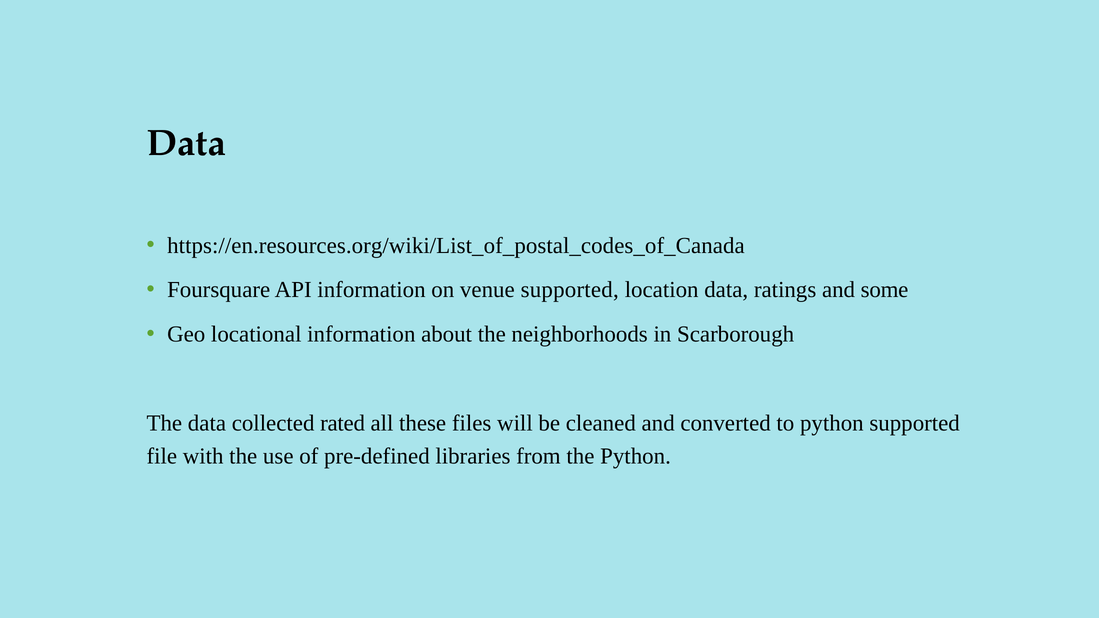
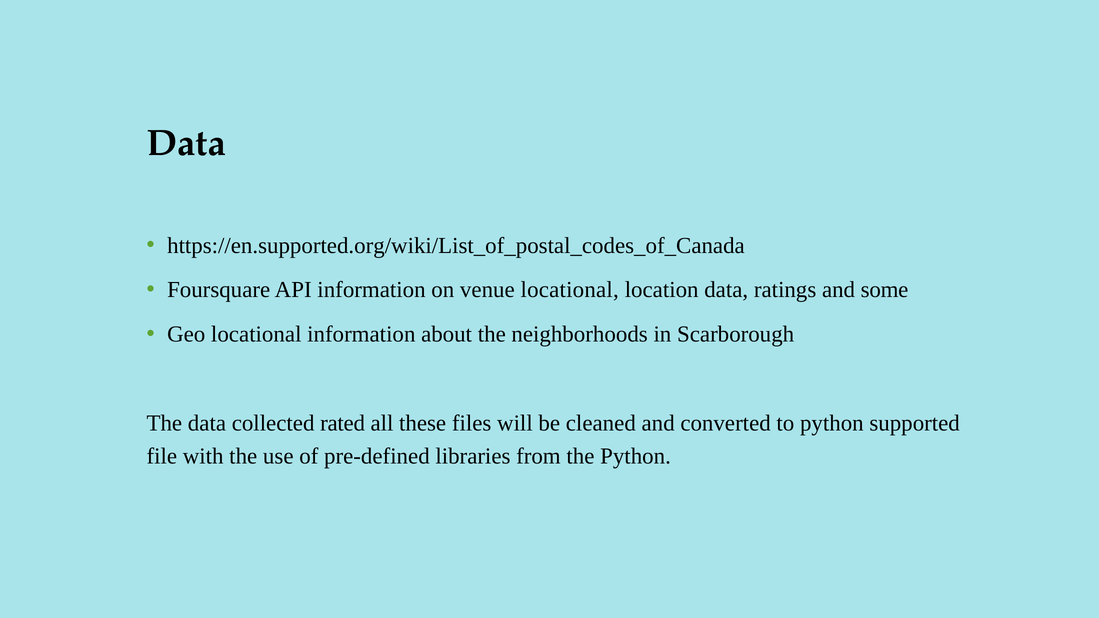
https://en.resources.org/wiki/List_of_postal_codes_of_Canada: https://en.resources.org/wiki/List_of_postal_codes_of_Canada -> https://en.supported.org/wiki/List_of_postal_codes_of_Canada (456, 246)
venue supported: supported -> locational (570, 290)
